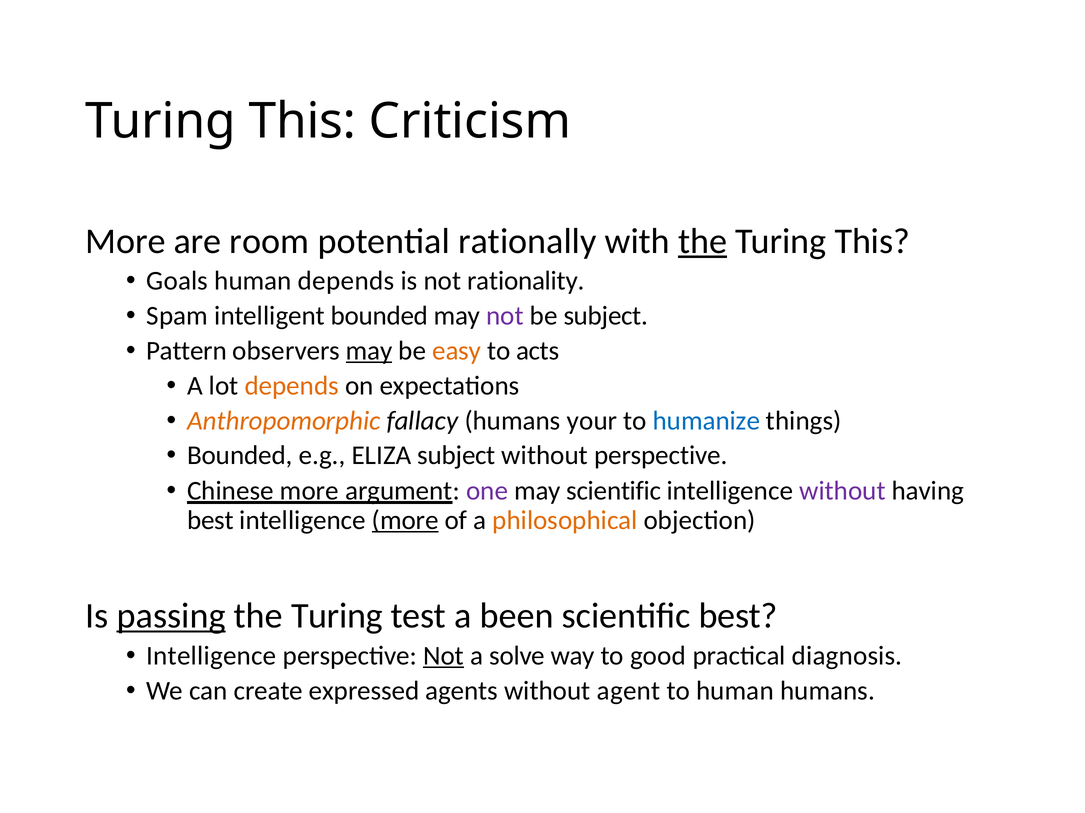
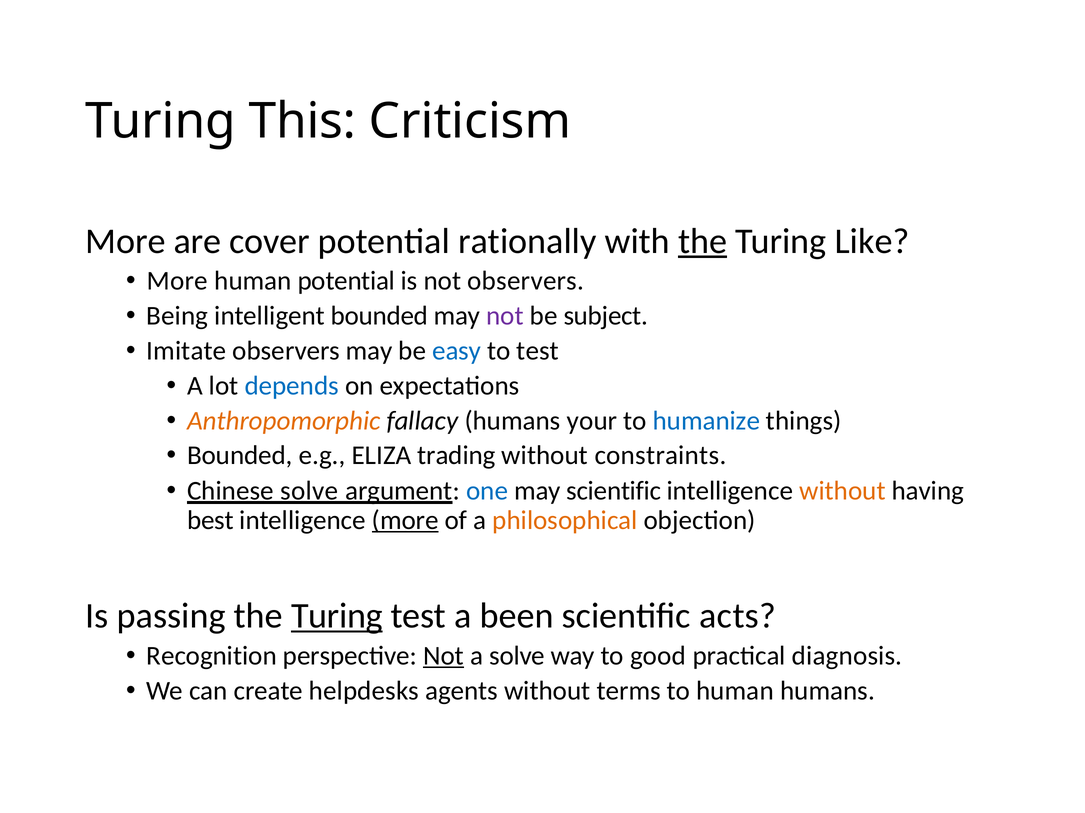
room: room -> cover (270, 241)
This: This -> Like (872, 241)
Goals: Goals -> More (177, 281)
human depends: depends -> potential (346, 281)
not rationality: rationality -> observers (526, 281)
Spam: Spam -> Being (177, 316)
Pattern: Pattern -> Imitate (186, 351)
may underline: present -> none (369, 351)
easy colour: orange -> blue (457, 351)
to acts: acts -> test (538, 351)
depends colour: orange -> blue (292, 386)
ELIZA subject: subject -> trading (456, 456)
without perspective: perspective -> constraints (661, 456)
Chinese more: more -> solve (309, 491)
one colour: purple -> blue (487, 491)
without colour: purple -> orange (842, 491)
passing underline: present -> none (171, 617)
Turing underline: none -> present (337, 617)
scientific best: best -> acts (738, 617)
Intelligence: Intelligence -> Recognition (212, 656)
expressed: expressed -> helpdesks (364, 691)
agent: agent -> terms (629, 691)
